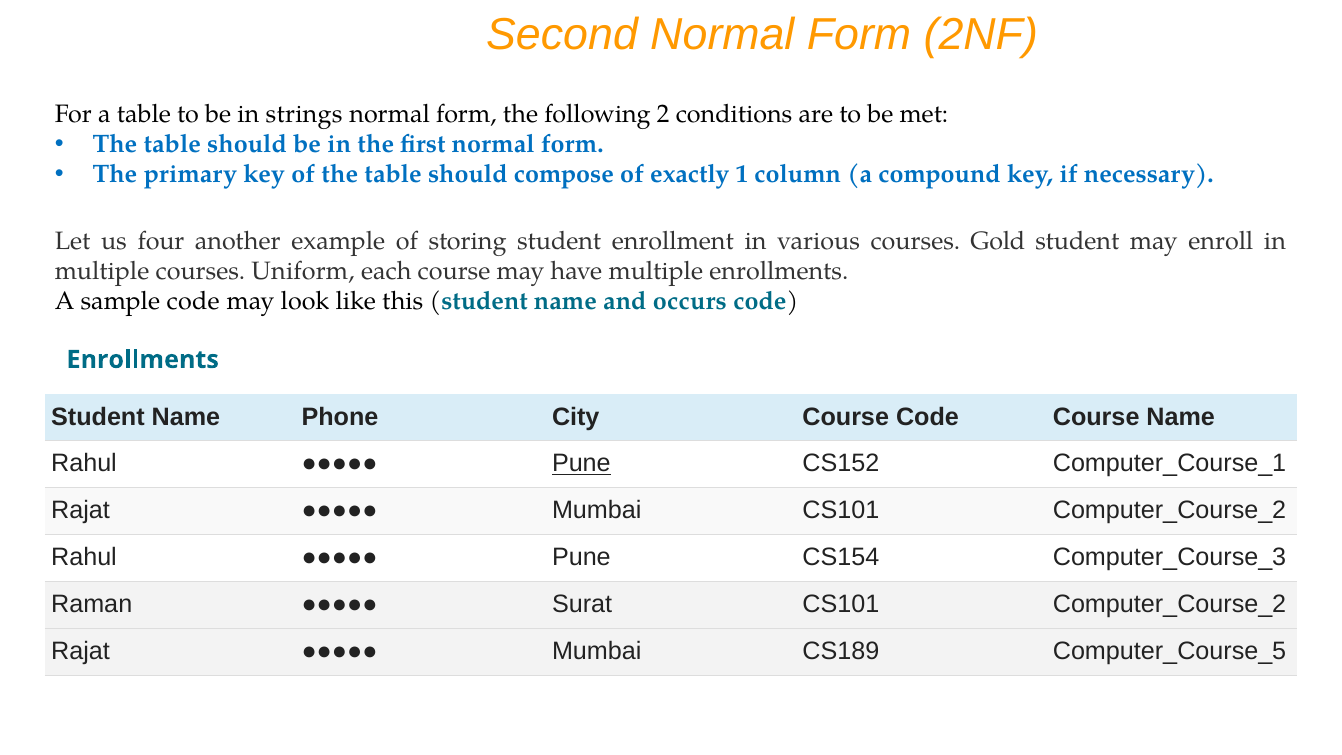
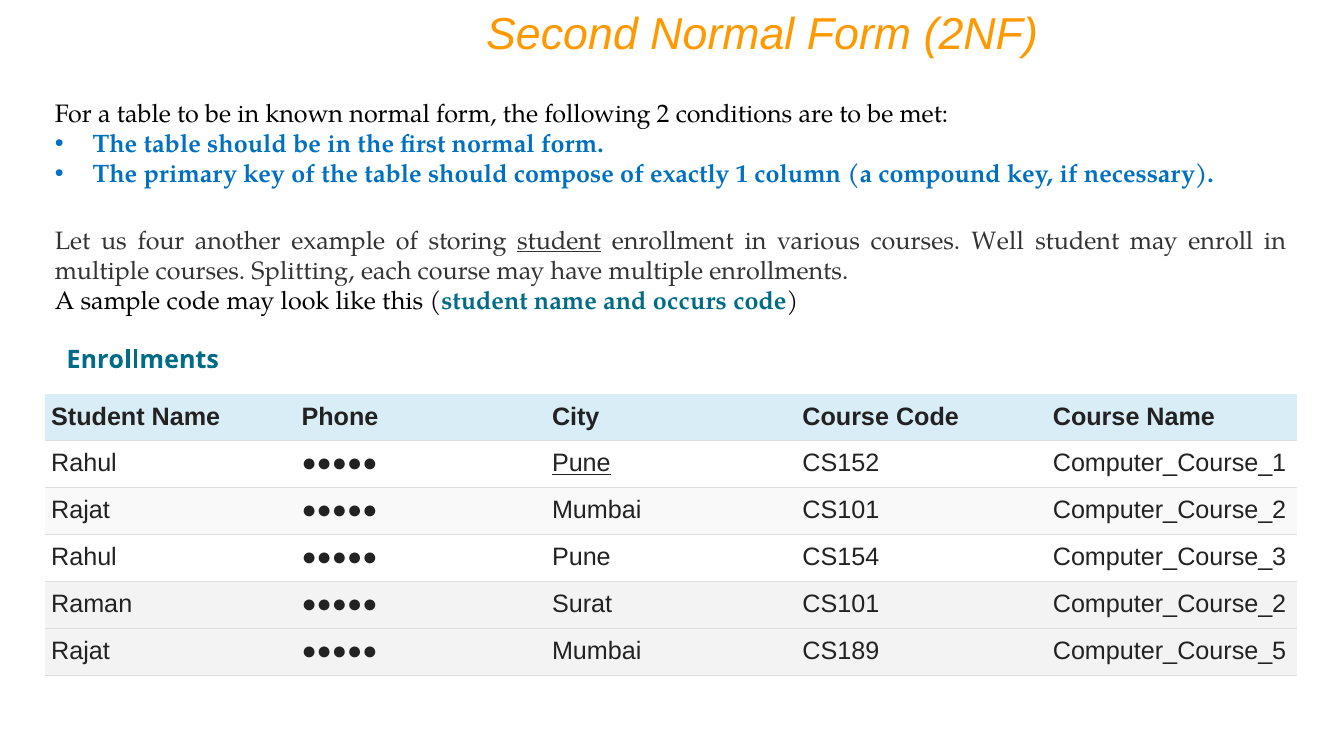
strings: strings -> known (304, 114)
student underline: none -> present (559, 241)
Gold: Gold -> Well (998, 241)
Uniform: Uniform -> Splitting (303, 271)
